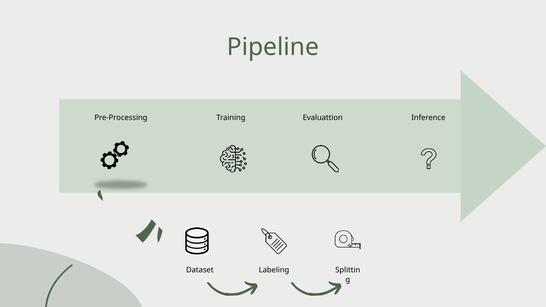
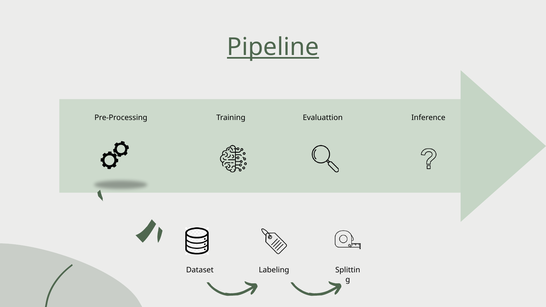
Pipeline underline: none -> present (273, 47)
